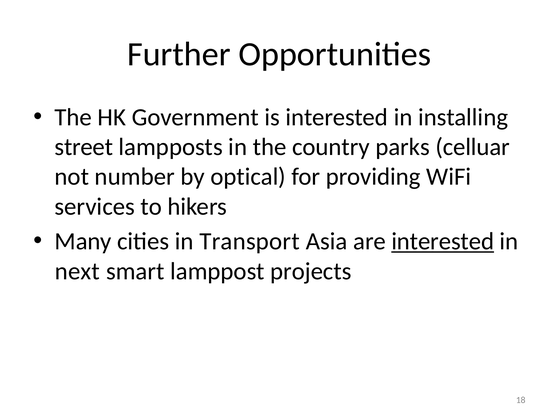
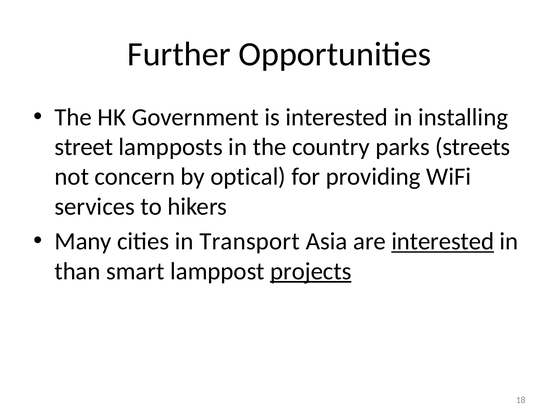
celluar: celluar -> streets (473, 147)
number: number -> concern (135, 177)
next: next -> than (77, 271)
projects underline: none -> present (311, 271)
